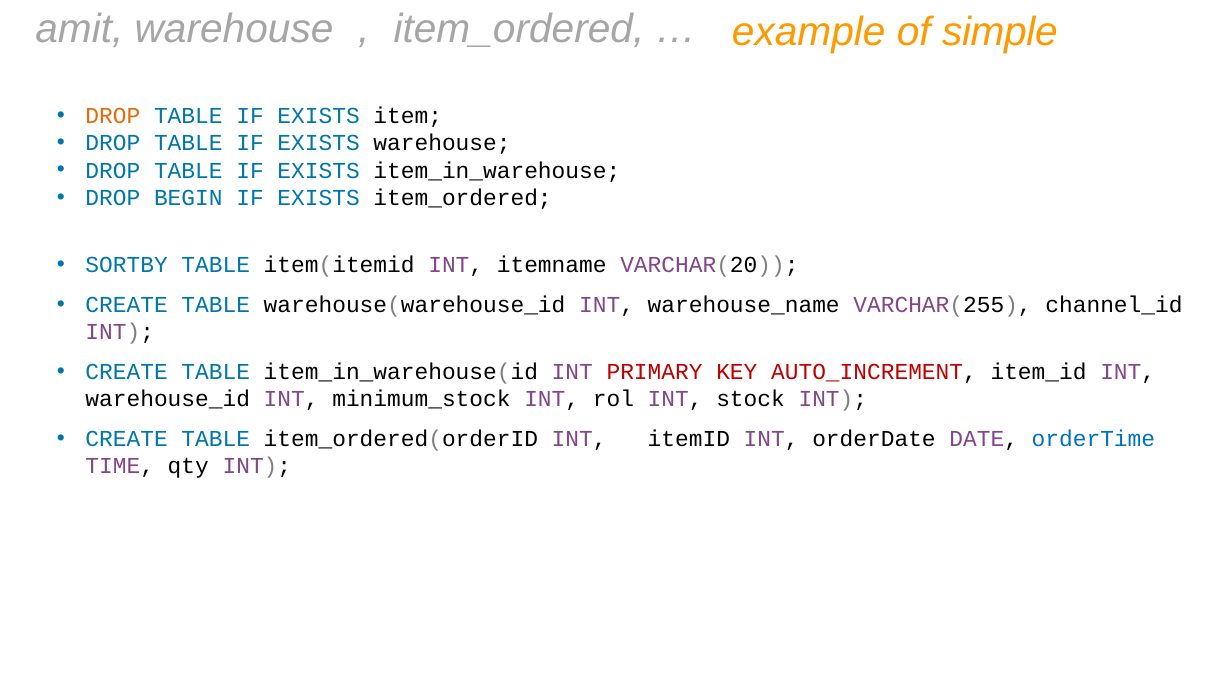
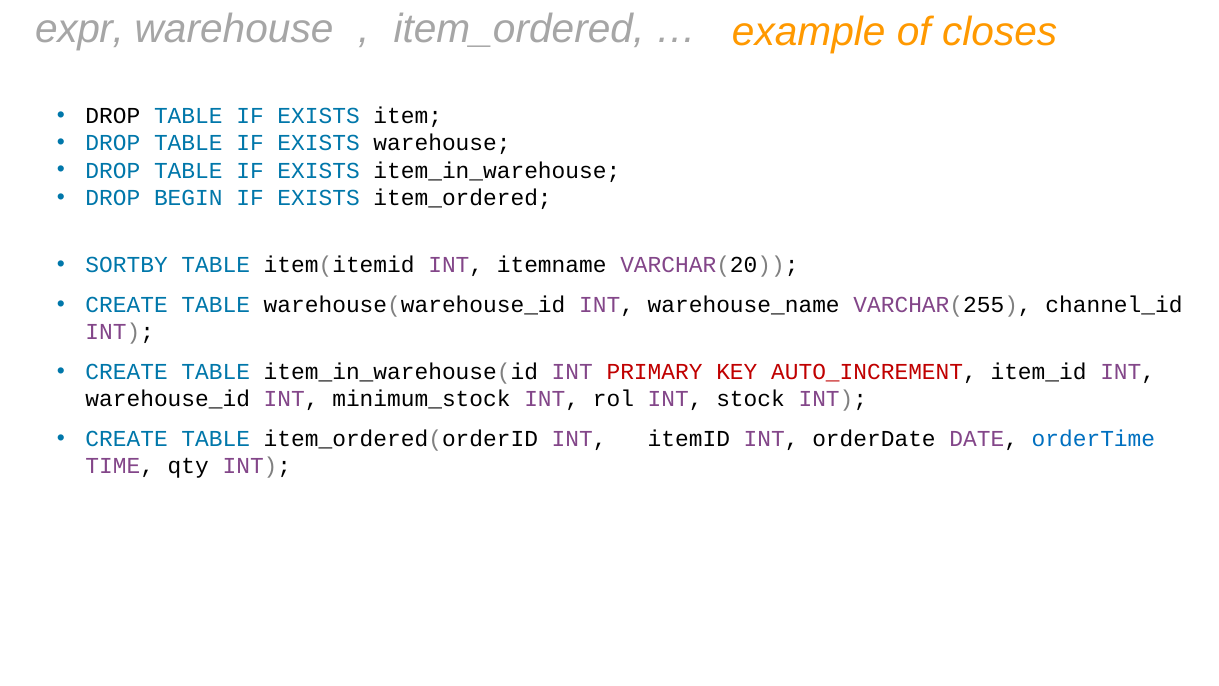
amit: amit -> expr (80, 29)
simple: simple -> closes (1000, 32)
DROP colour: orange -> black (113, 116)
